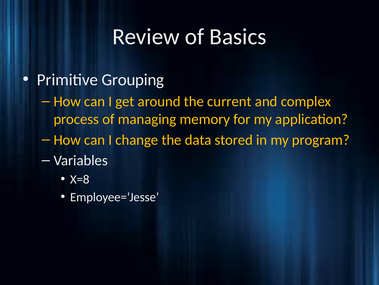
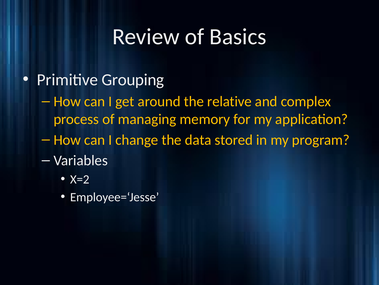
current: current -> relative (229, 101)
X=8: X=8 -> X=2 (80, 179)
